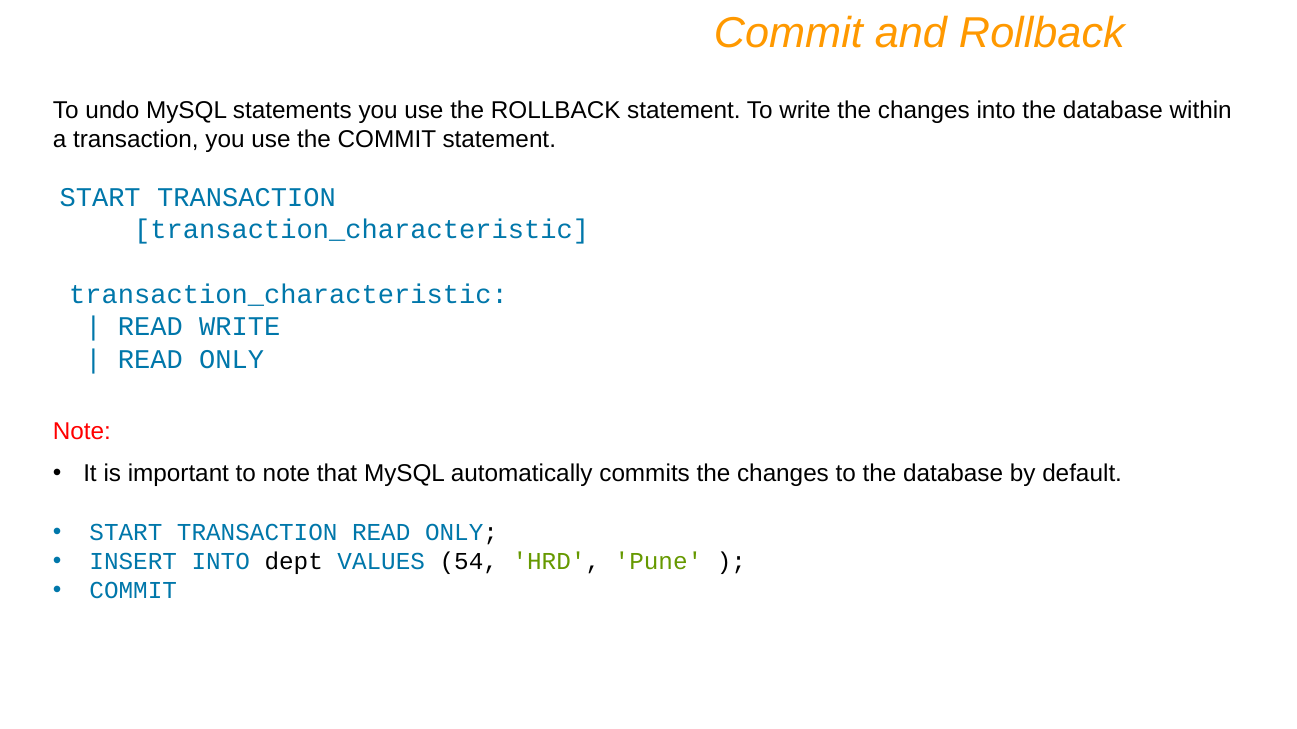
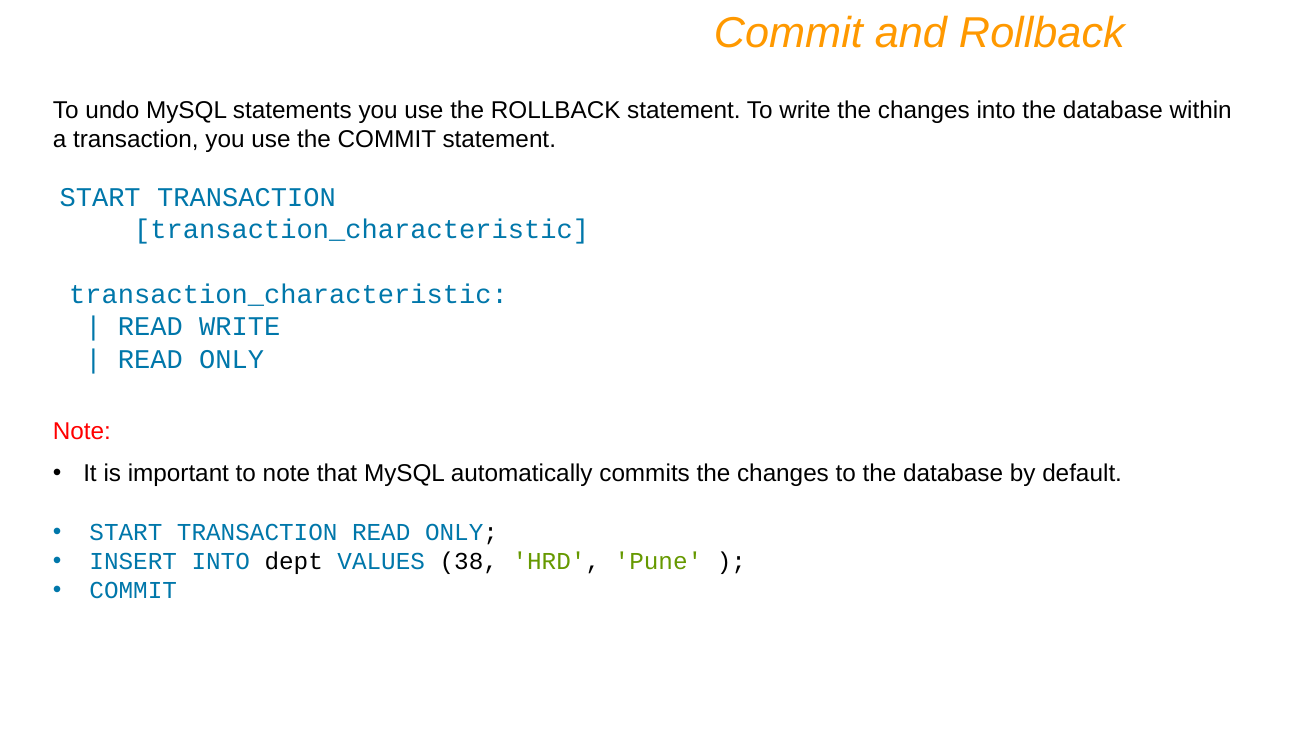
54: 54 -> 38 (469, 562)
